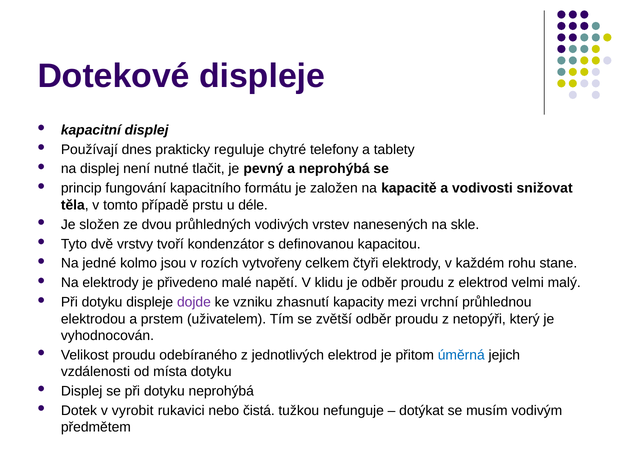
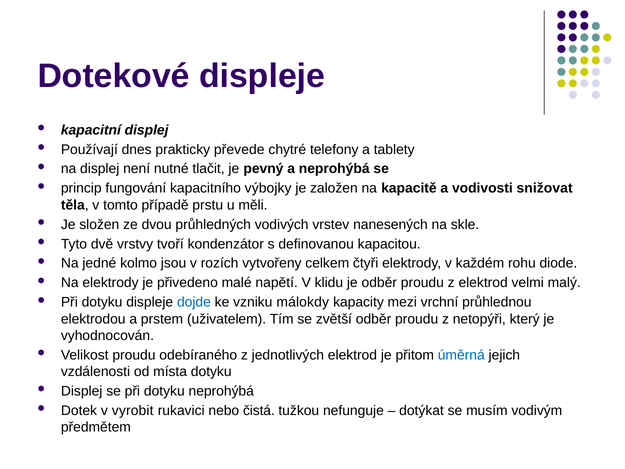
reguluje: reguluje -> převede (239, 149)
formátu: formátu -> výbojky (268, 188)
déle: déle -> měli (253, 205)
stane: stane -> diode (558, 263)
dojde colour: purple -> blue (194, 302)
zhasnutí: zhasnutí -> málokdy (303, 302)
